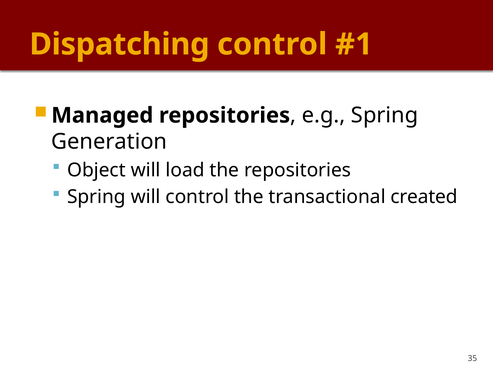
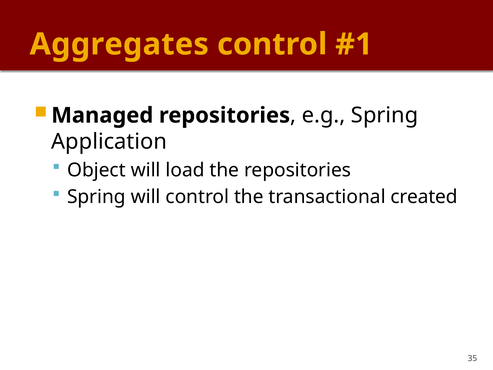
Dispatching: Dispatching -> Aggregates (119, 44)
Generation: Generation -> Application (109, 142)
